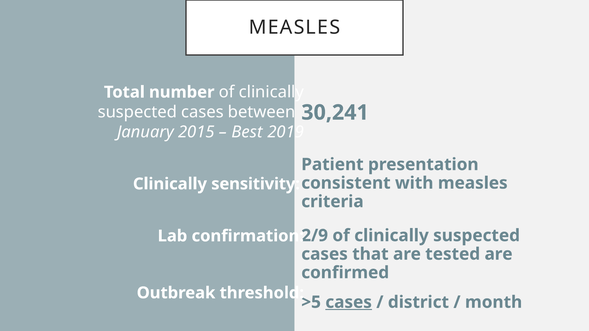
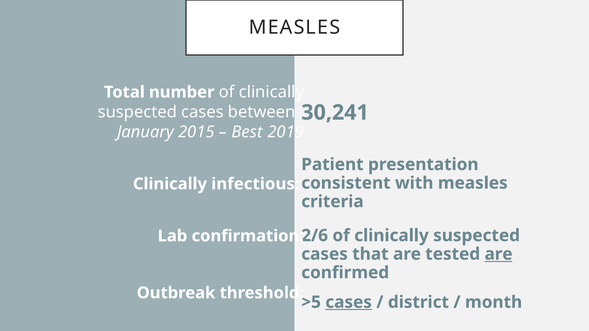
sensitivity: sensitivity -> infectious (255, 184)
2/9: 2/9 -> 2/6 (315, 236)
are underline: none -> present (499, 254)
